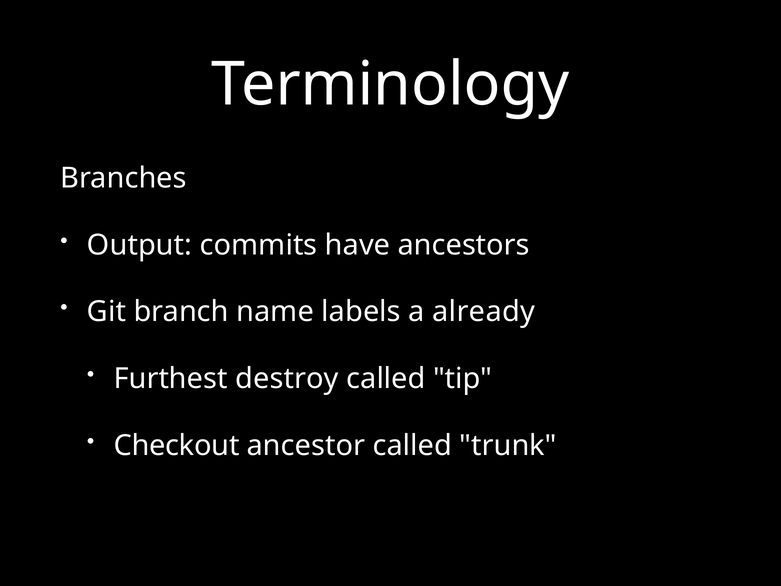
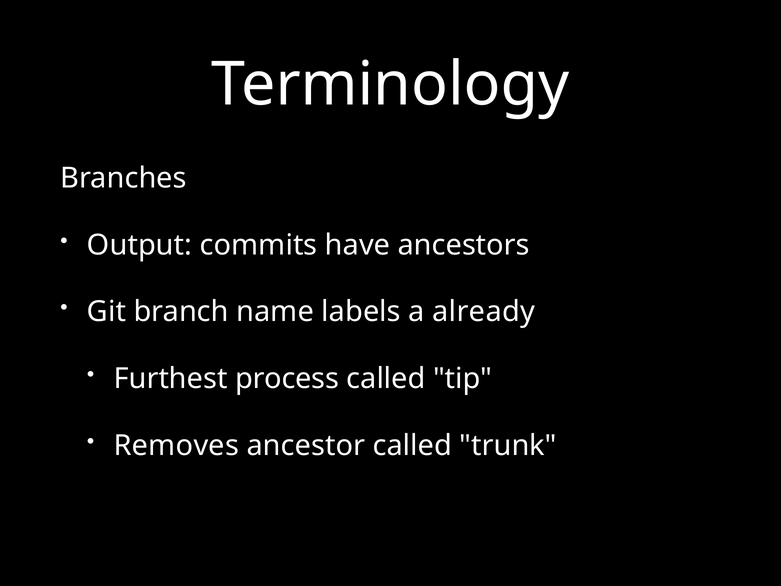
destroy: destroy -> process (287, 379)
Checkout: Checkout -> Removes (176, 445)
